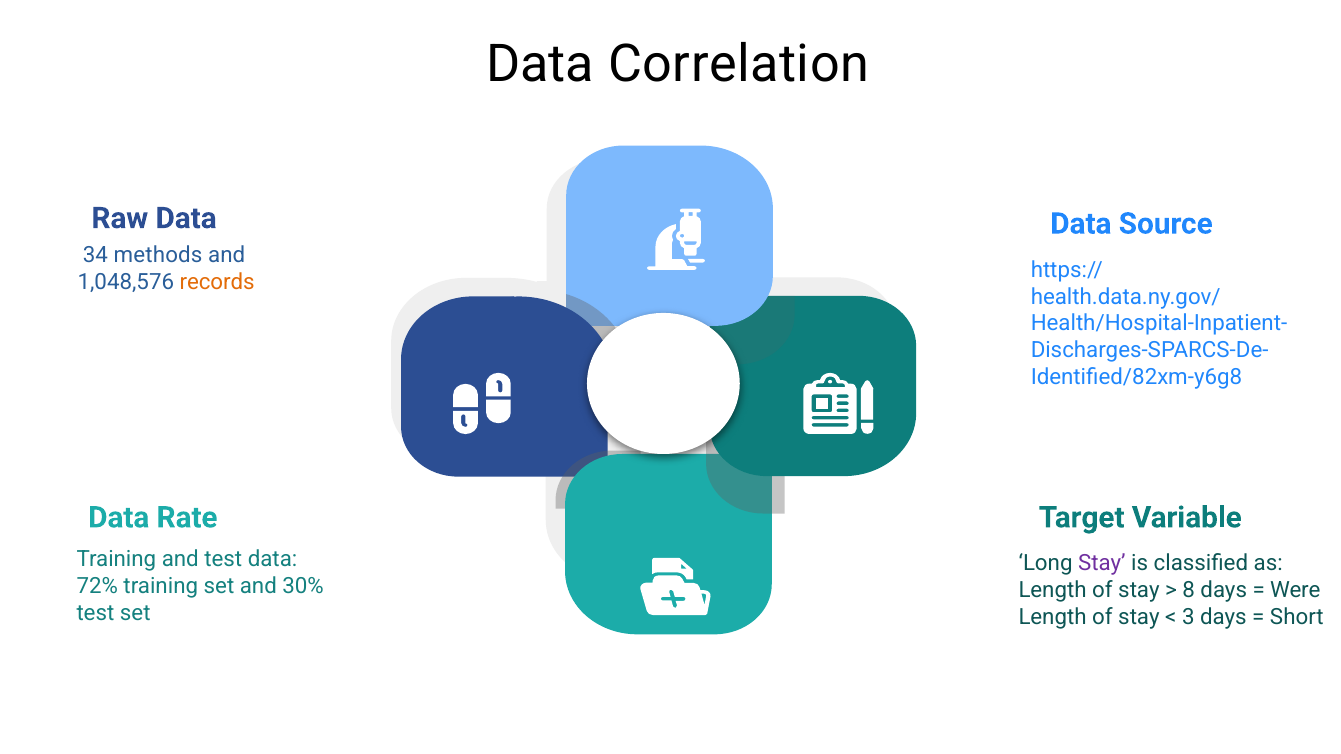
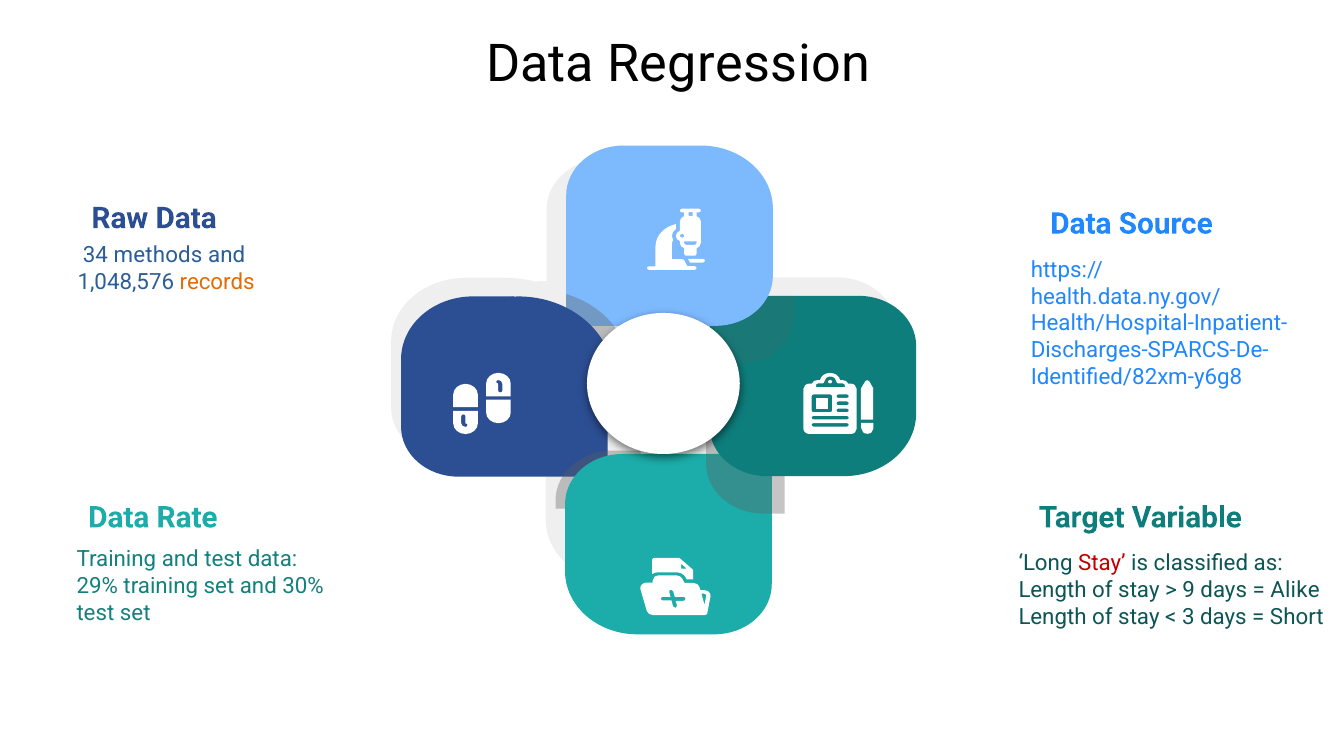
Correlation: Correlation -> Regression (739, 65)
Stay colour: purple -> red (1102, 564)
72%: 72% -> 29% (97, 587)
8: 8 -> 9 (1189, 590)
Were: Were -> Alike (1295, 590)
